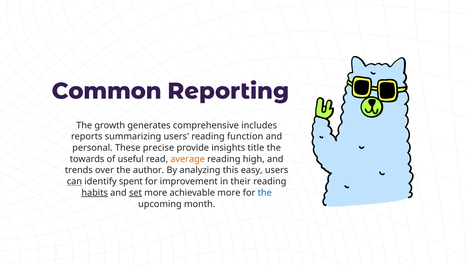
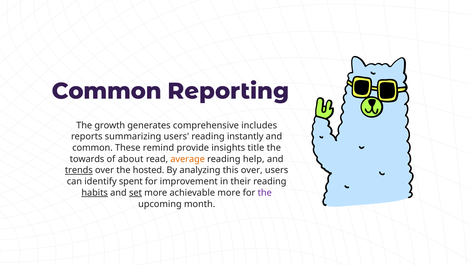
function: function -> instantly (245, 136)
personal: personal -> common (92, 147)
precise: precise -> remind (159, 147)
useful: useful -> about (131, 159)
high: high -> help (254, 159)
trends underline: none -> present (79, 170)
author: author -> hosted (149, 170)
this easy: easy -> over (252, 170)
can underline: present -> none (74, 181)
the colour: blue -> purple (265, 192)
